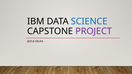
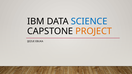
PROJECT colour: purple -> orange (94, 31)
